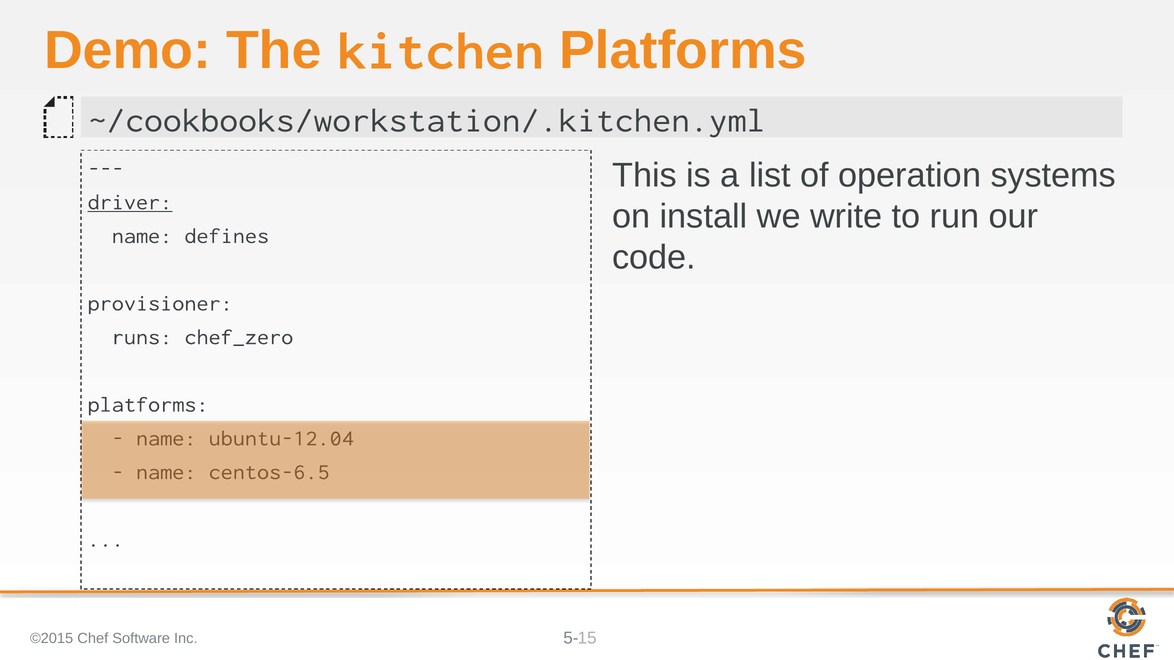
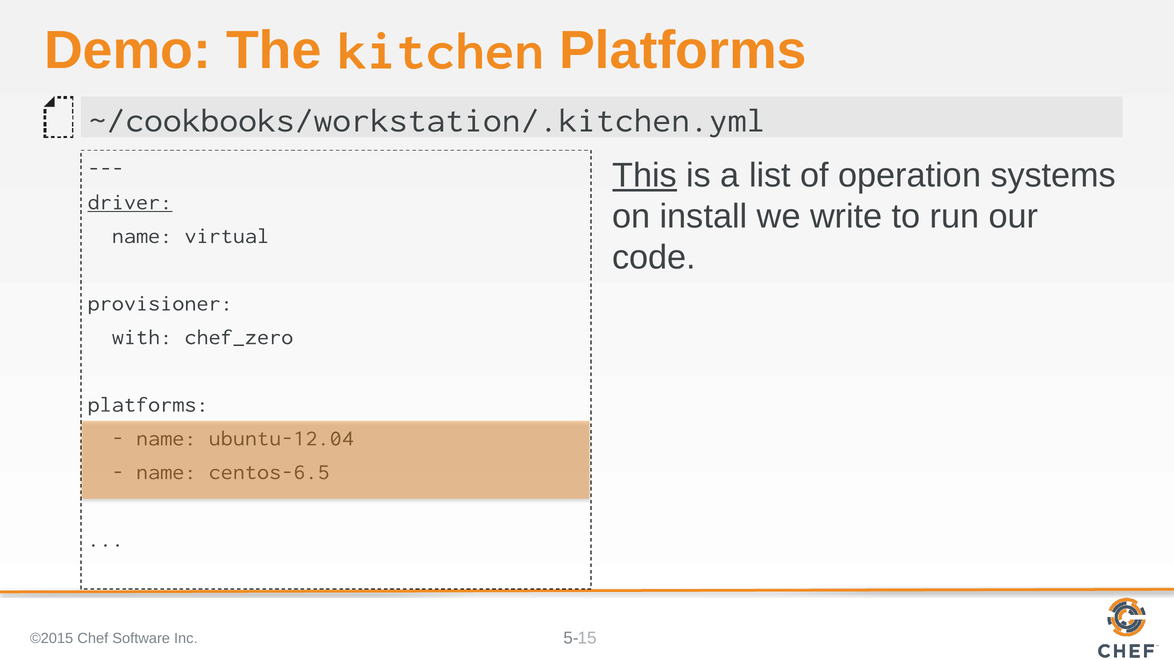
This underline: none -> present (645, 176)
defines: defines -> virtual (227, 236)
runs: runs -> with (142, 337)
